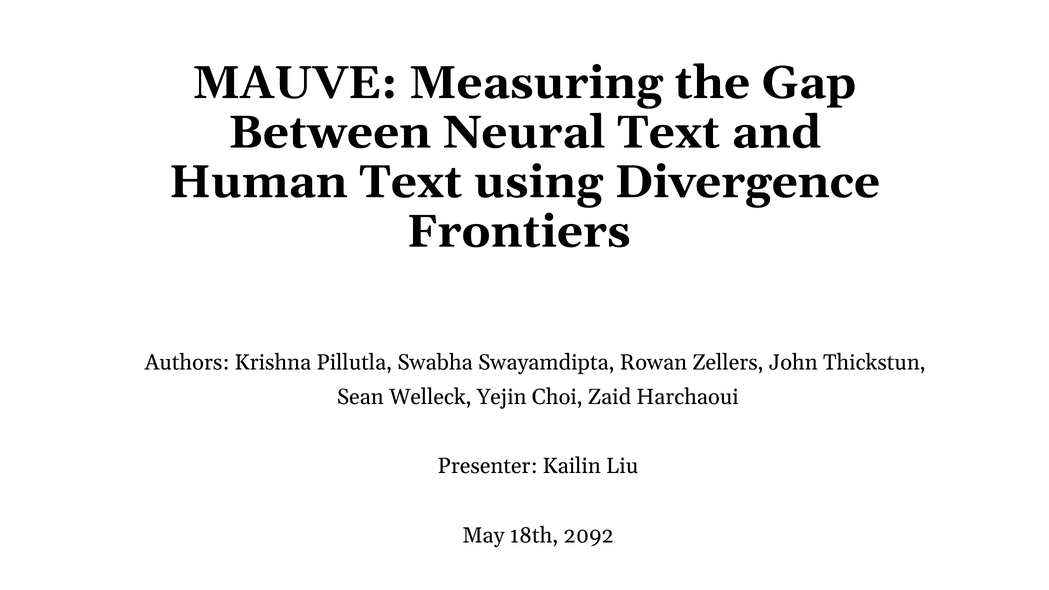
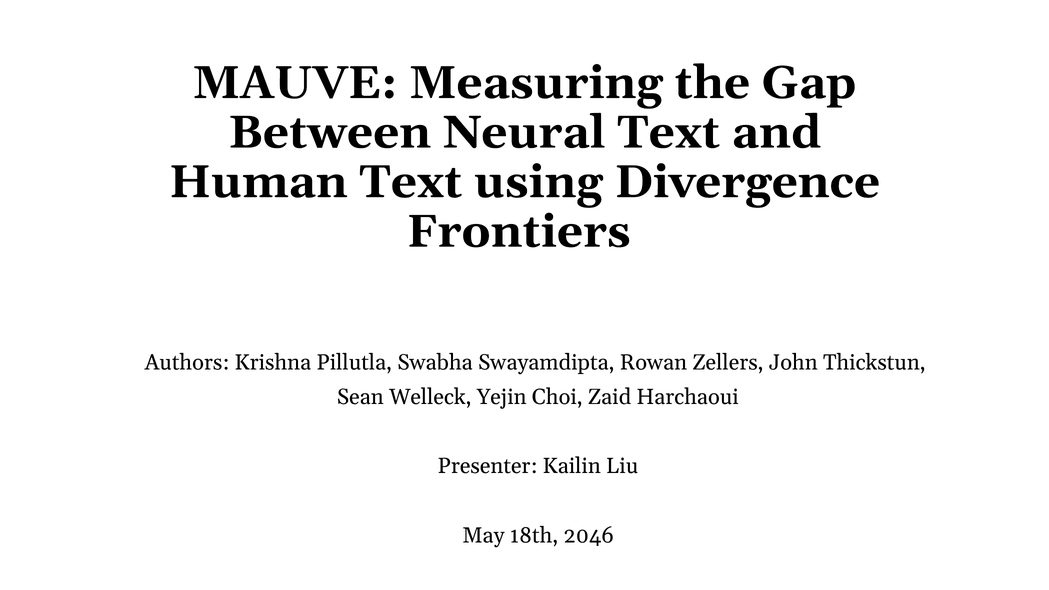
2092: 2092 -> 2046 (589, 535)
